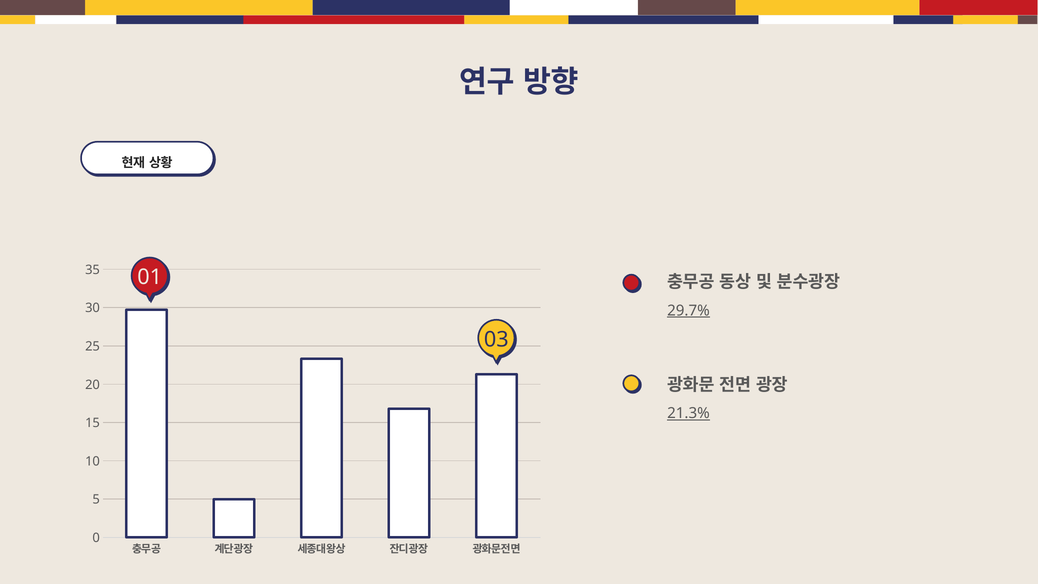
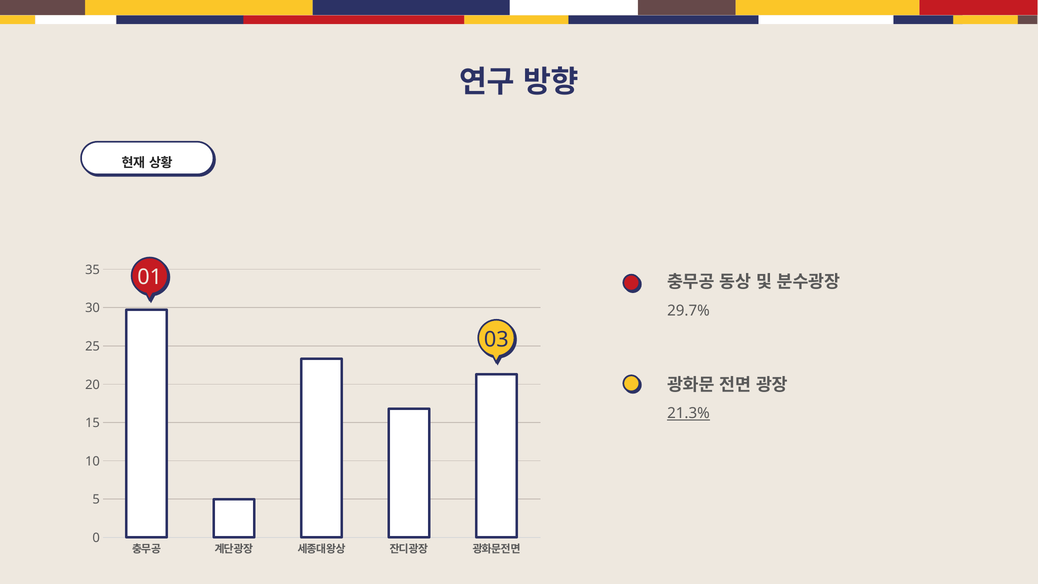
29.7% underline: present -> none (688, 311)
